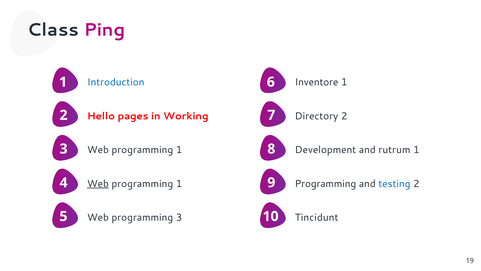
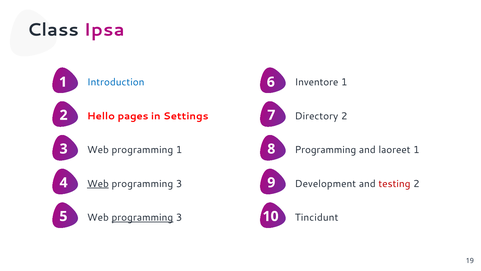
Ping: Ping -> Ipsa (104, 30)
Working: Working -> Settings (186, 116)
Development: Development -> Programming (325, 150)
rutrum: rutrum -> laoreet (394, 150)
1: 1 -> 3 (179, 183)
Programming: Programming -> Development (325, 183)
testing colour: blue -> red (394, 183)
programming underline: none -> present (142, 217)
